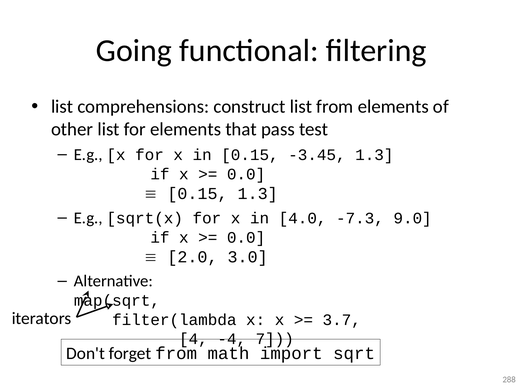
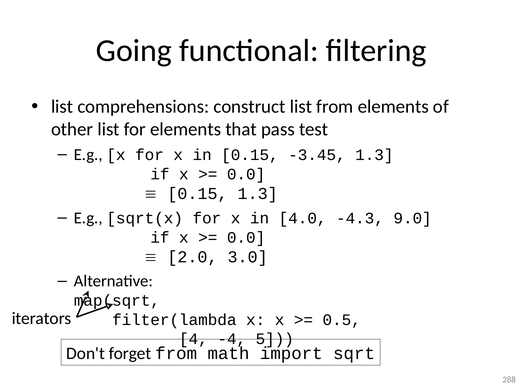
-7.3: -7.3 -> -4.3 (360, 218)
3.7: 3.7 -> 0.5 (342, 320)
7: 7 -> 5 (275, 339)
